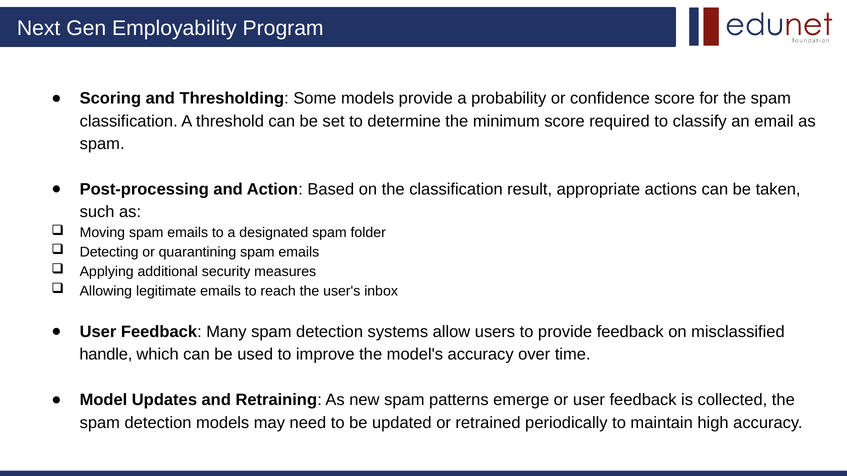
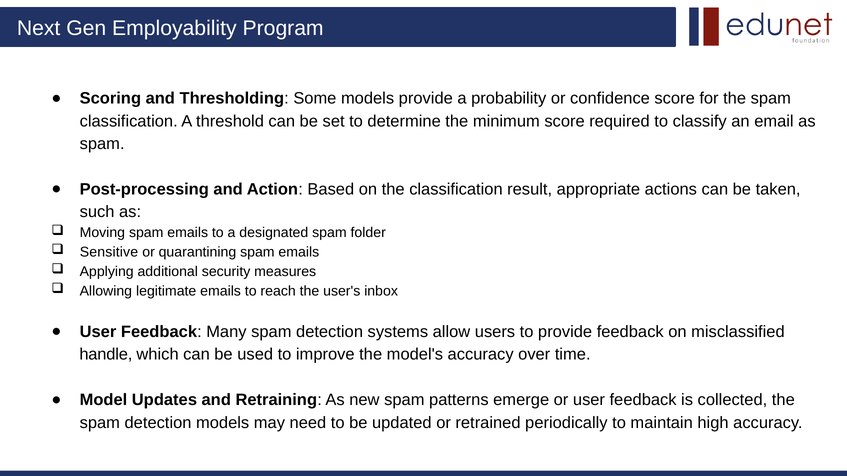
Detecting: Detecting -> Sensitive (109, 252)
